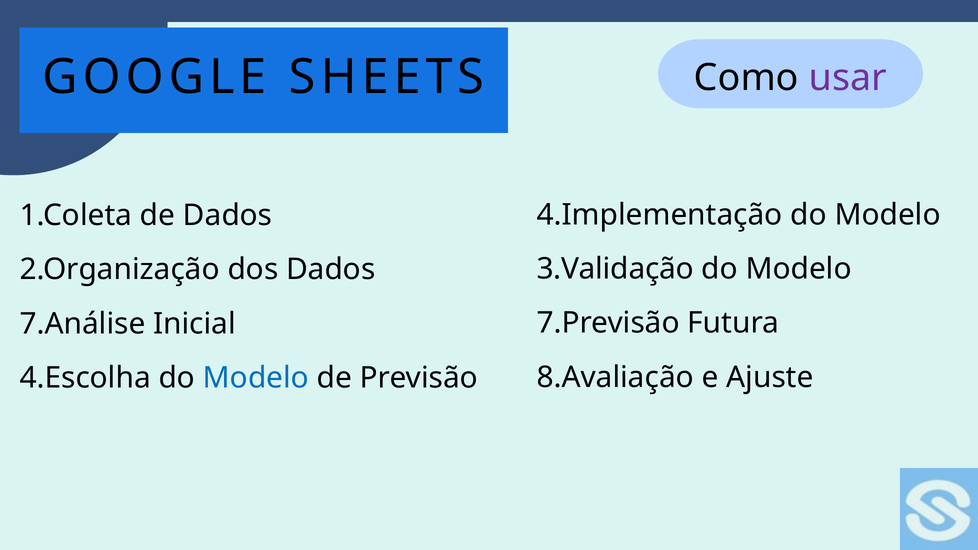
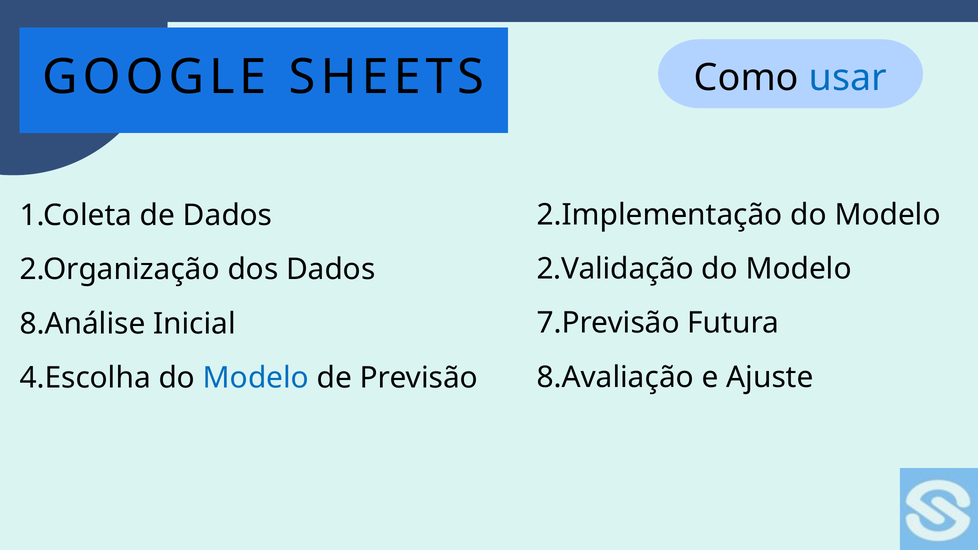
usar colour: purple -> blue (848, 78)
4.Implementação: 4.Implementação -> 2.Implementação (660, 215)
3.Validação: 3.Validação -> 2.Validação (615, 269)
7.Análise: 7.Análise -> 8.Análise (82, 324)
